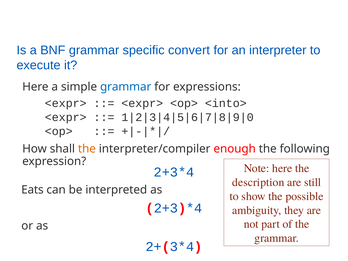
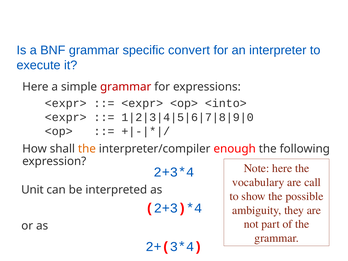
grammar colour: blue -> red (126, 87)
description: description -> vocabulary (258, 182)
still: still -> call (313, 182)
Eats: Eats -> Unit (32, 190)
